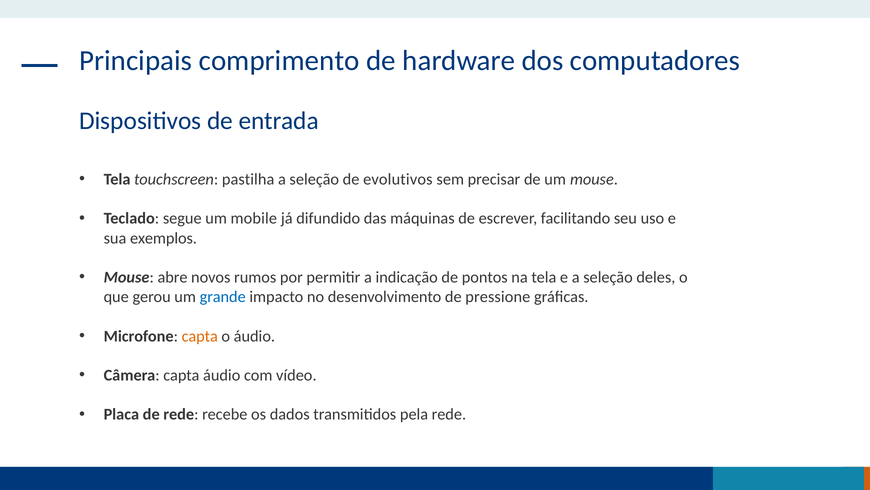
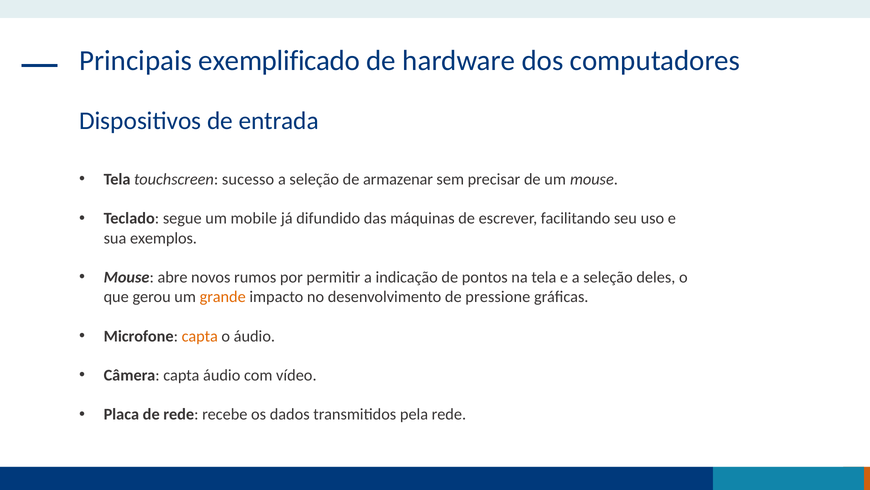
comprimento: comprimento -> exemplificado (279, 60)
pastilha: pastilha -> sucesso (248, 179)
evolutivos: evolutivos -> armazenar (398, 179)
grande colour: blue -> orange (223, 297)
